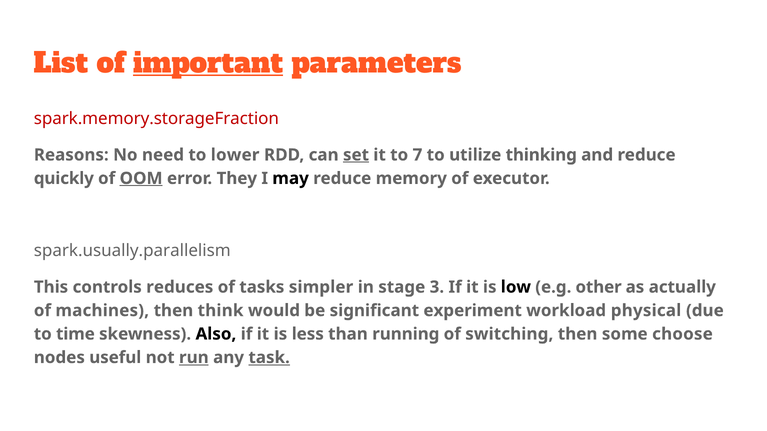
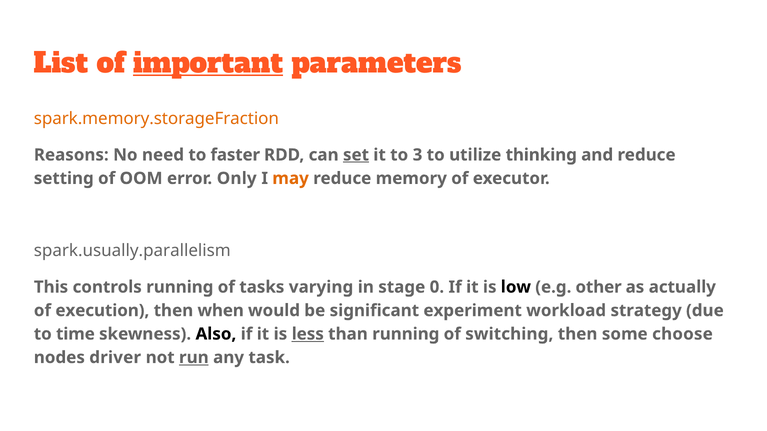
spark.memory.storageFraction colour: red -> orange (156, 119)
lower: lower -> faster (235, 155)
7: 7 -> 3 (418, 155)
quickly: quickly -> setting (64, 179)
OOM underline: present -> none (141, 179)
They: They -> Only (237, 179)
may colour: black -> orange (291, 179)
controls reduces: reduces -> running (180, 287)
simpler: simpler -> varying (321, 287)
3: 3 -> 0 (437, 287)
machines: machines -> execution (102, 311)
think: think -> when (221, 311)
physical: physical -> strategy (646, 311)
less underline: none -> present (308, 334)
useful: useful -> driver (115, 358)
task underline: present -> none (269, 358)
